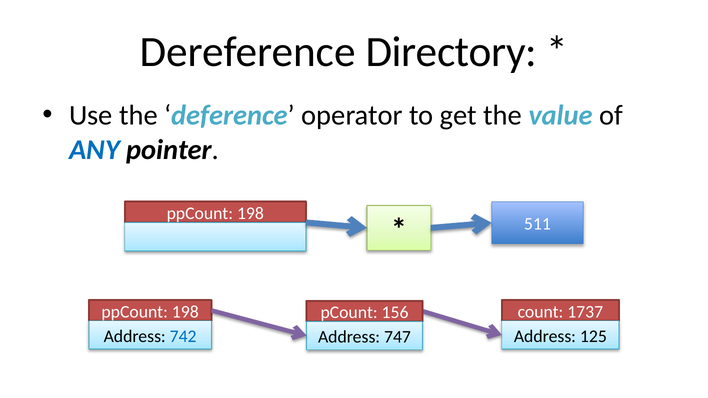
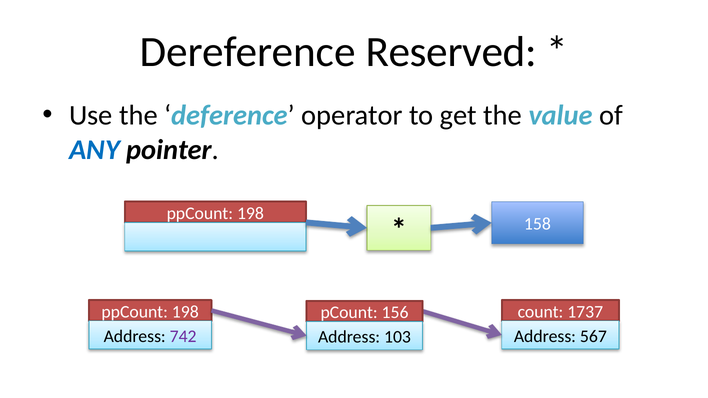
Directory: Directory -> Reserved (451, 52)
511: 511 -> 158 (537, 224)
742 colour: blue -> purple (183, 336)
125: 125 -> 567 (593, 336)
747: 747 -> 103 (398, 337)
